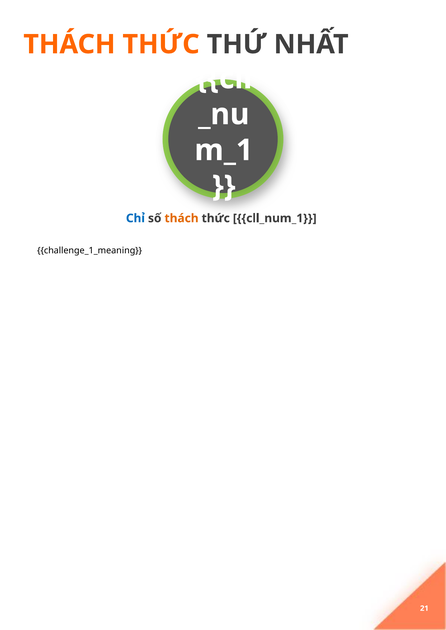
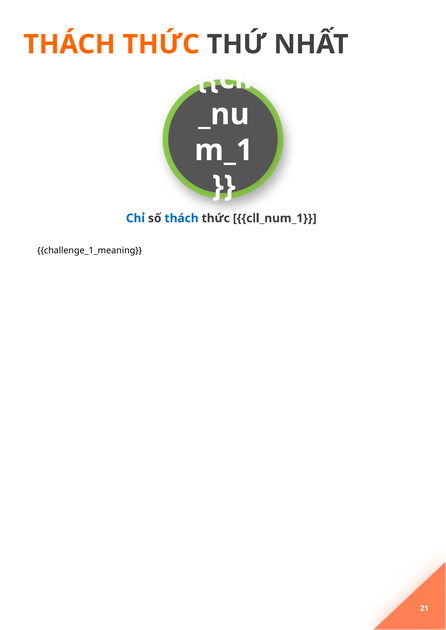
thách colour: orange -> blue (182, 218)
